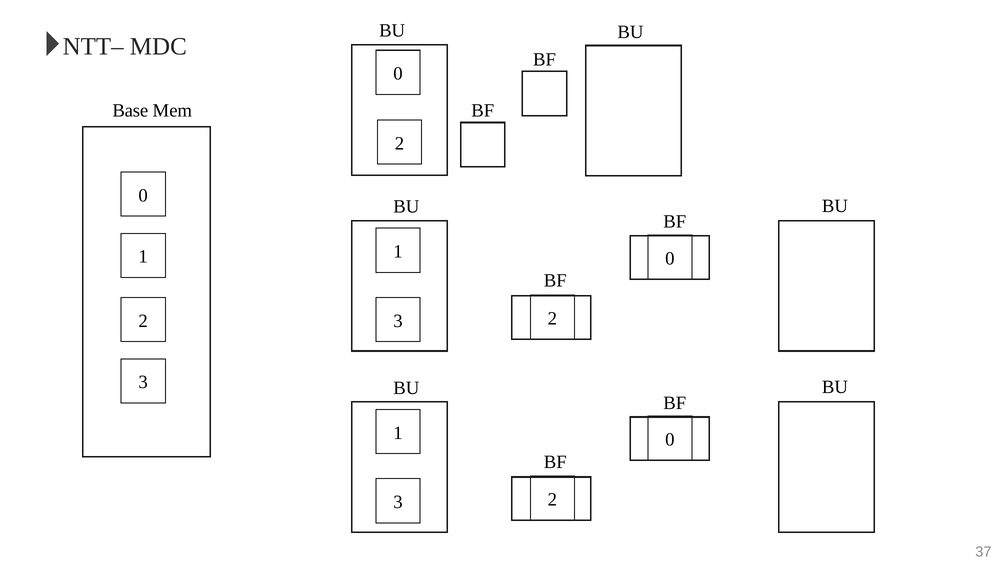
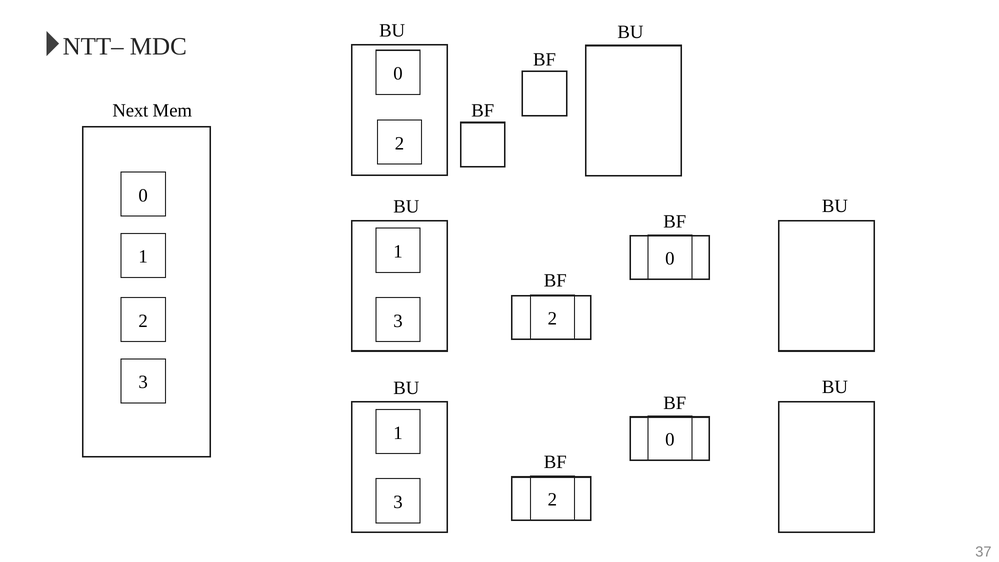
Base: Base -> Next (130, 111)
